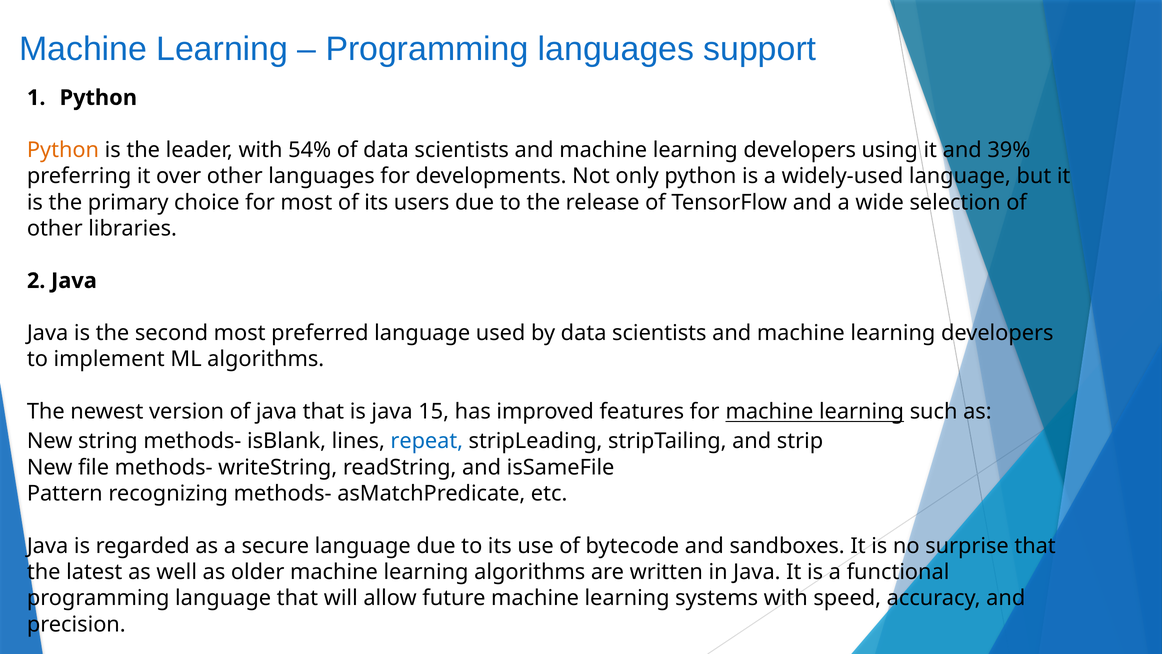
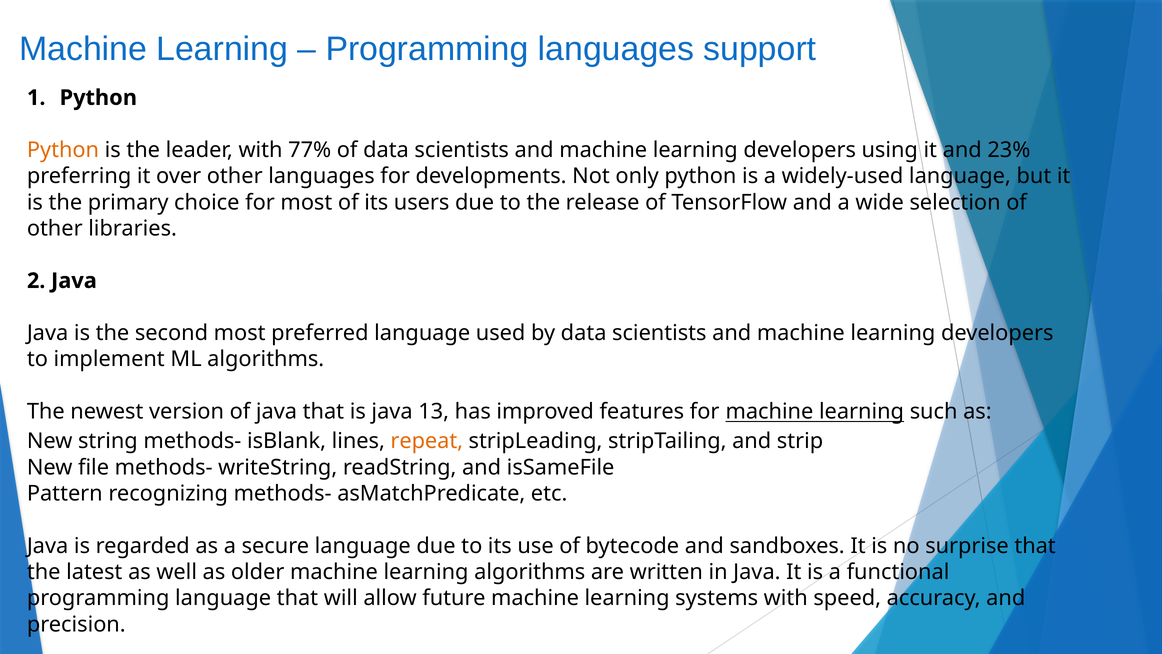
54%: 54% -> 77% (310, 150)
39%: 39% -> 23% (1009, 150)
15: 15 -> 13 (434, 411)
repeat colour: blue -> orange (427, 441)
